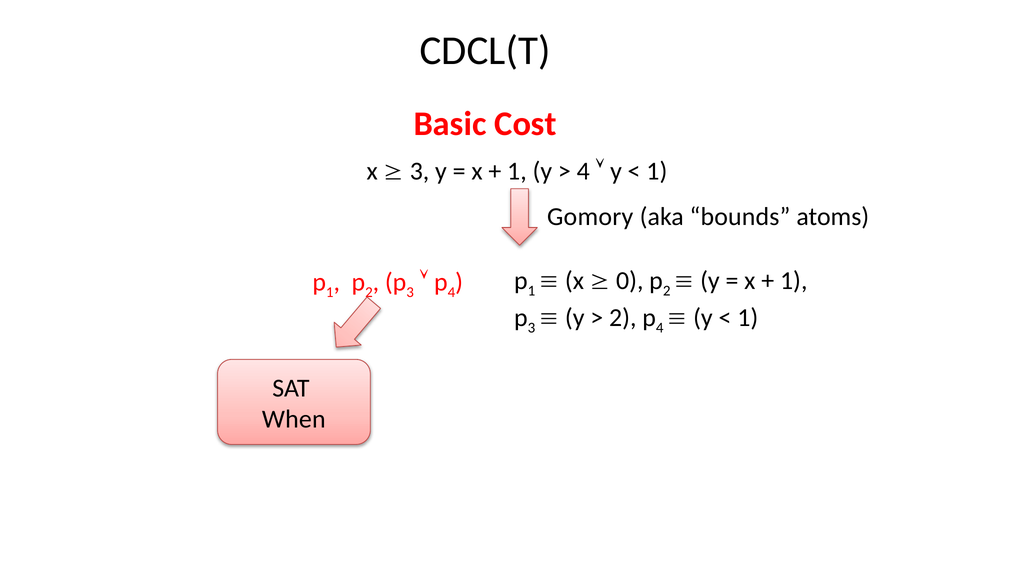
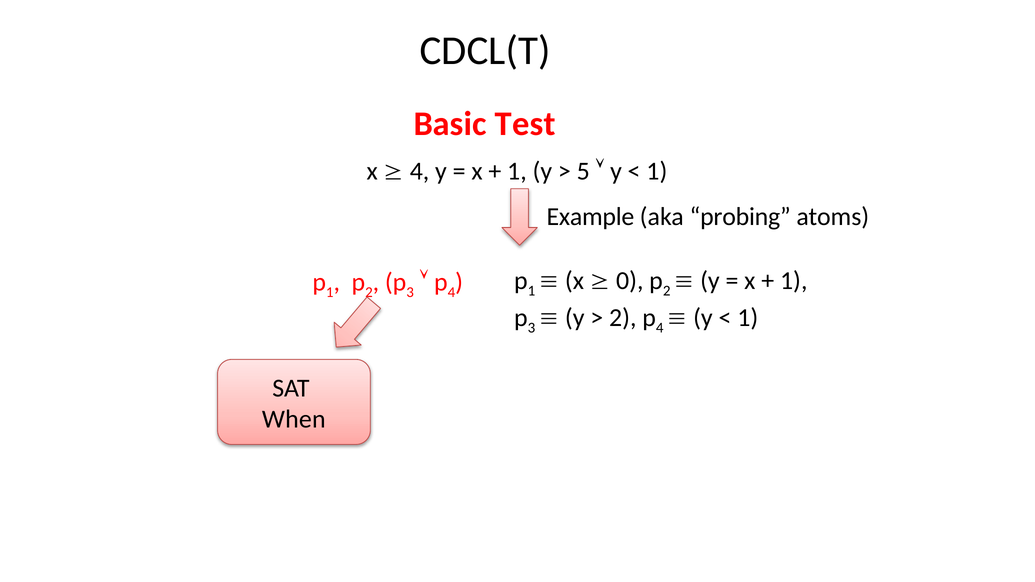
Cost: Cost -> Test (525, 124)
3: 3 -> 4 (420, 171)
4: 4 -> 5 (583, 171)
Gomory: Gomory -> Example (590, 217)
bounds: bounds -> probing (740, 217)
